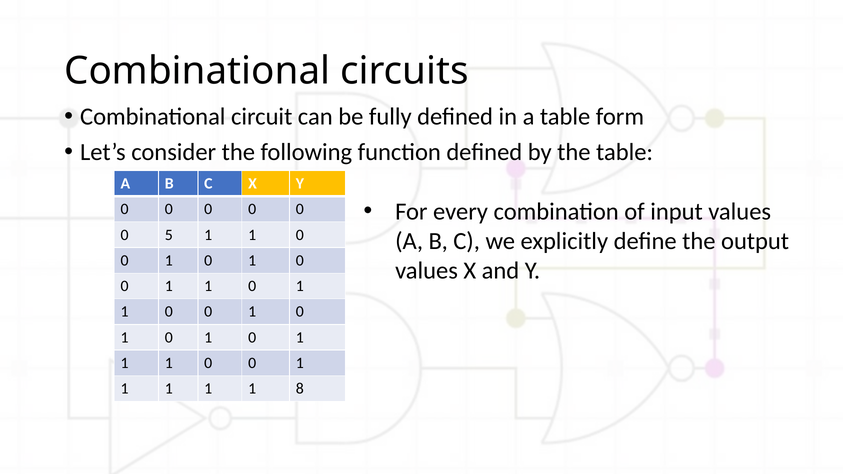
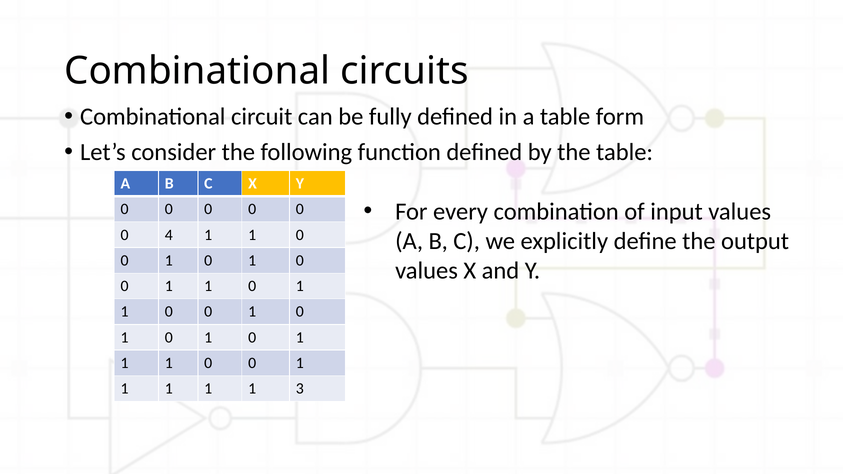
5: 5 -> 4 (169, 235)
8: 8 -> 3 (300, 389)
